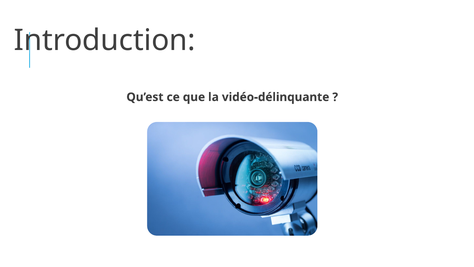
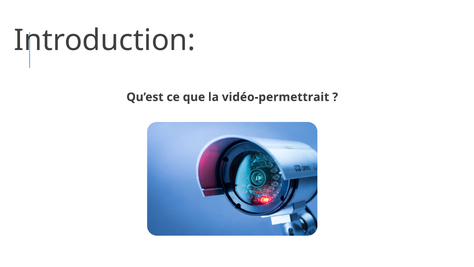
vidéo-délinquante: vidéo-délinquante -> vidéo-permettrait (276, 97)
